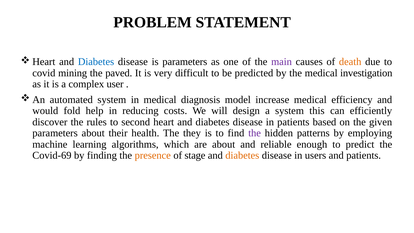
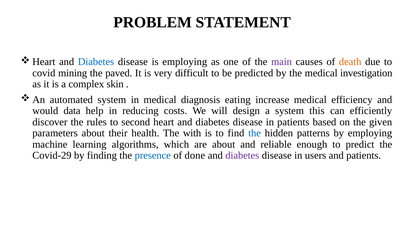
is parameters: parameters -> employing (185, 62)
user: user -> skin (115, 84)
model: model -> eating (238, 100)
fold: fold -> data (72, 111)
they: they -> with (192, 133)
the colour: purple -> blue (255, 133)
Covid-69: Covid-69 -> Covid-29 (52, 155)
presence colour: orange -> blue (153, 155)
stage: stage -> done (195, 155)
diabetes colour: orange -> purple (242, 155)
